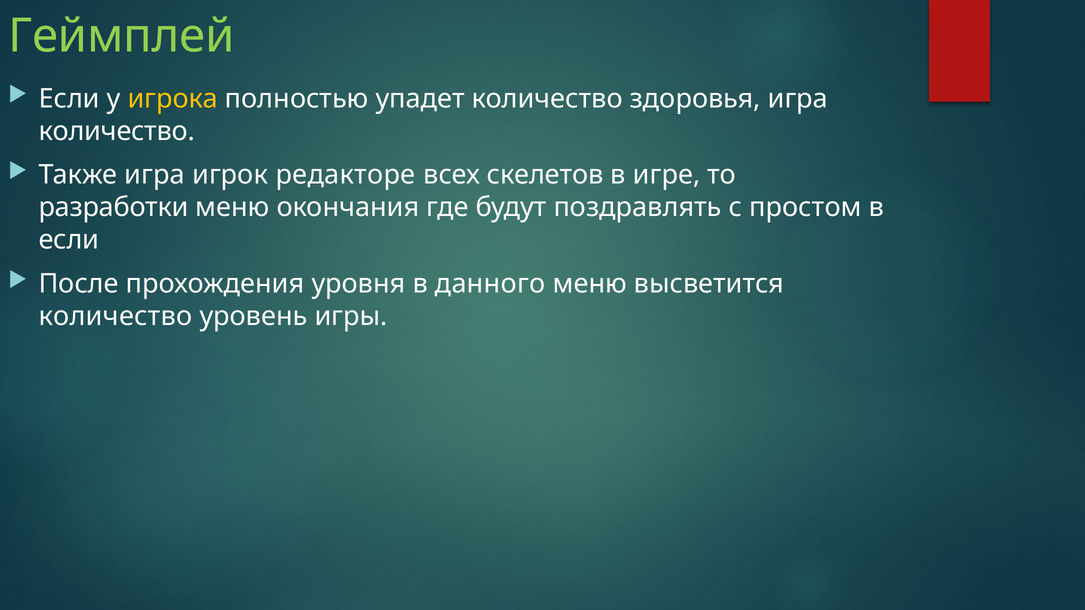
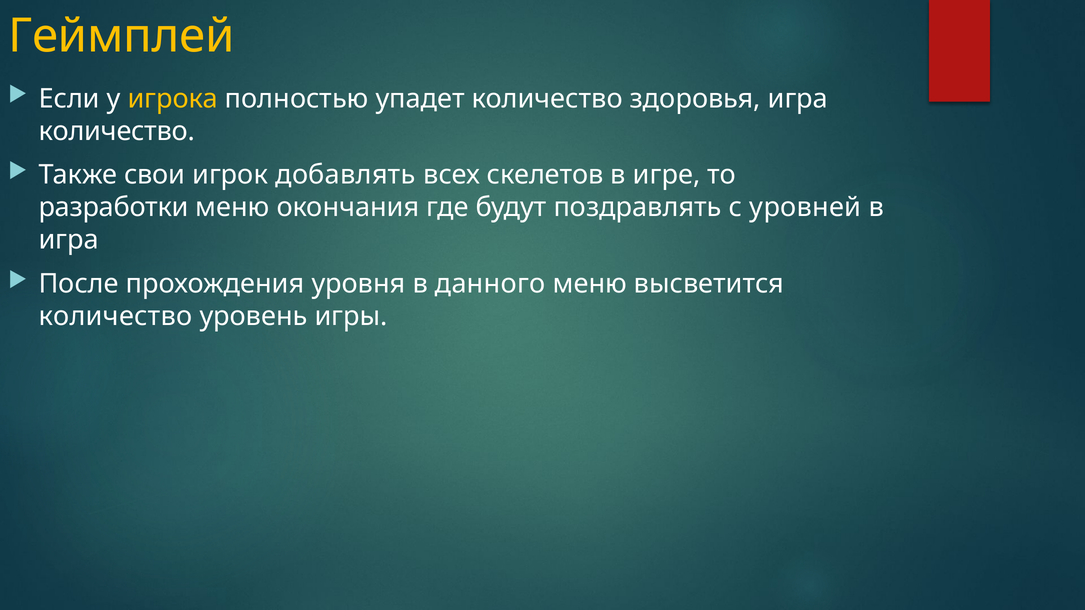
Геймплей colour: light green -> yellow (122, 36)
Также игра: игра -> свои (155, 175)
редакторе: редакторе -> добавлять (345, 175)
простом: простом -> уровней (805, 208)
если: если -> игра (69, 240)
